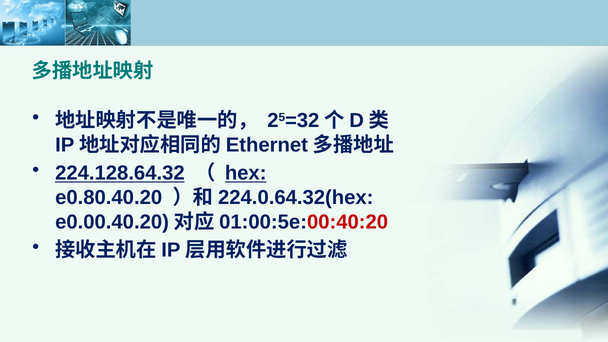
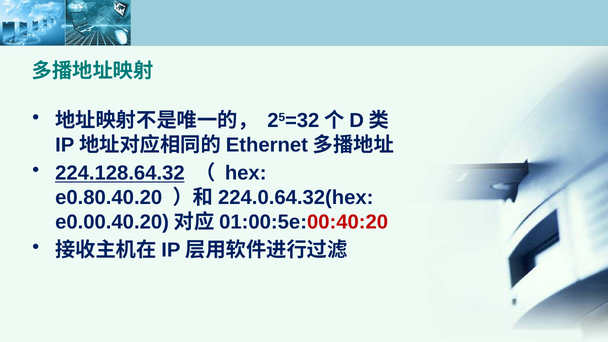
hex underline: present -> none (246, 173)
